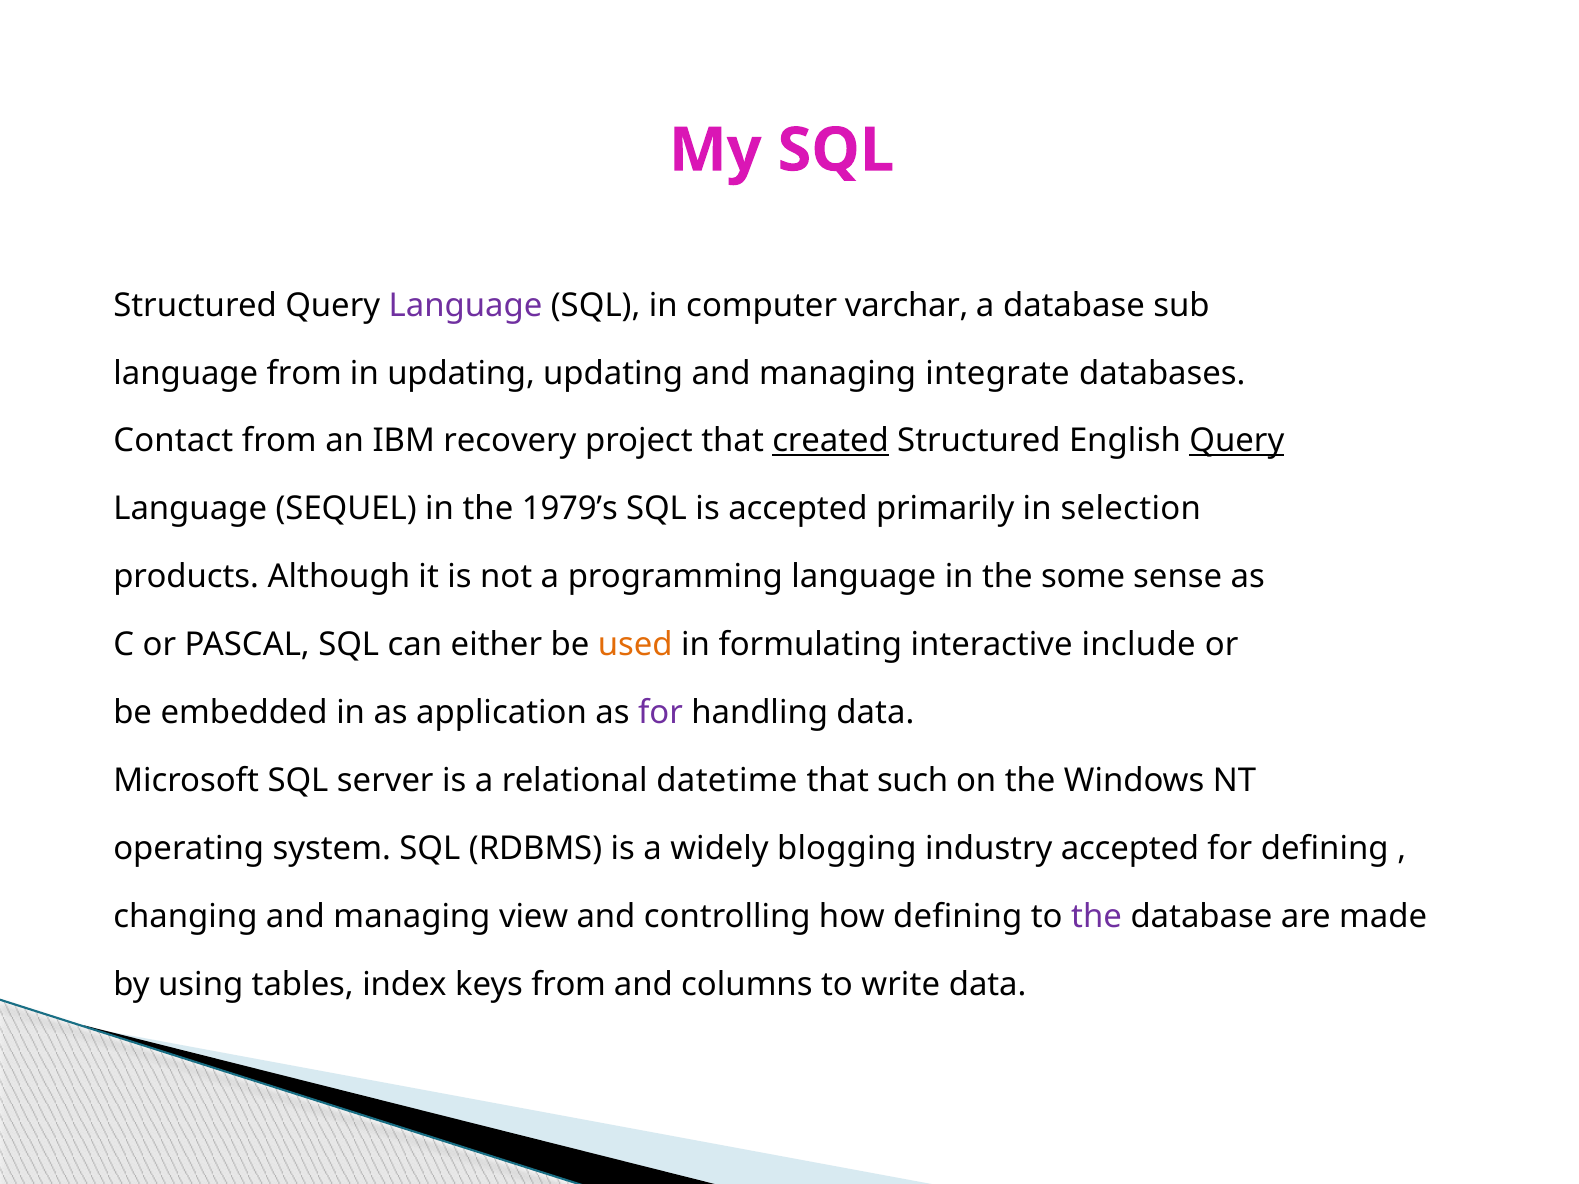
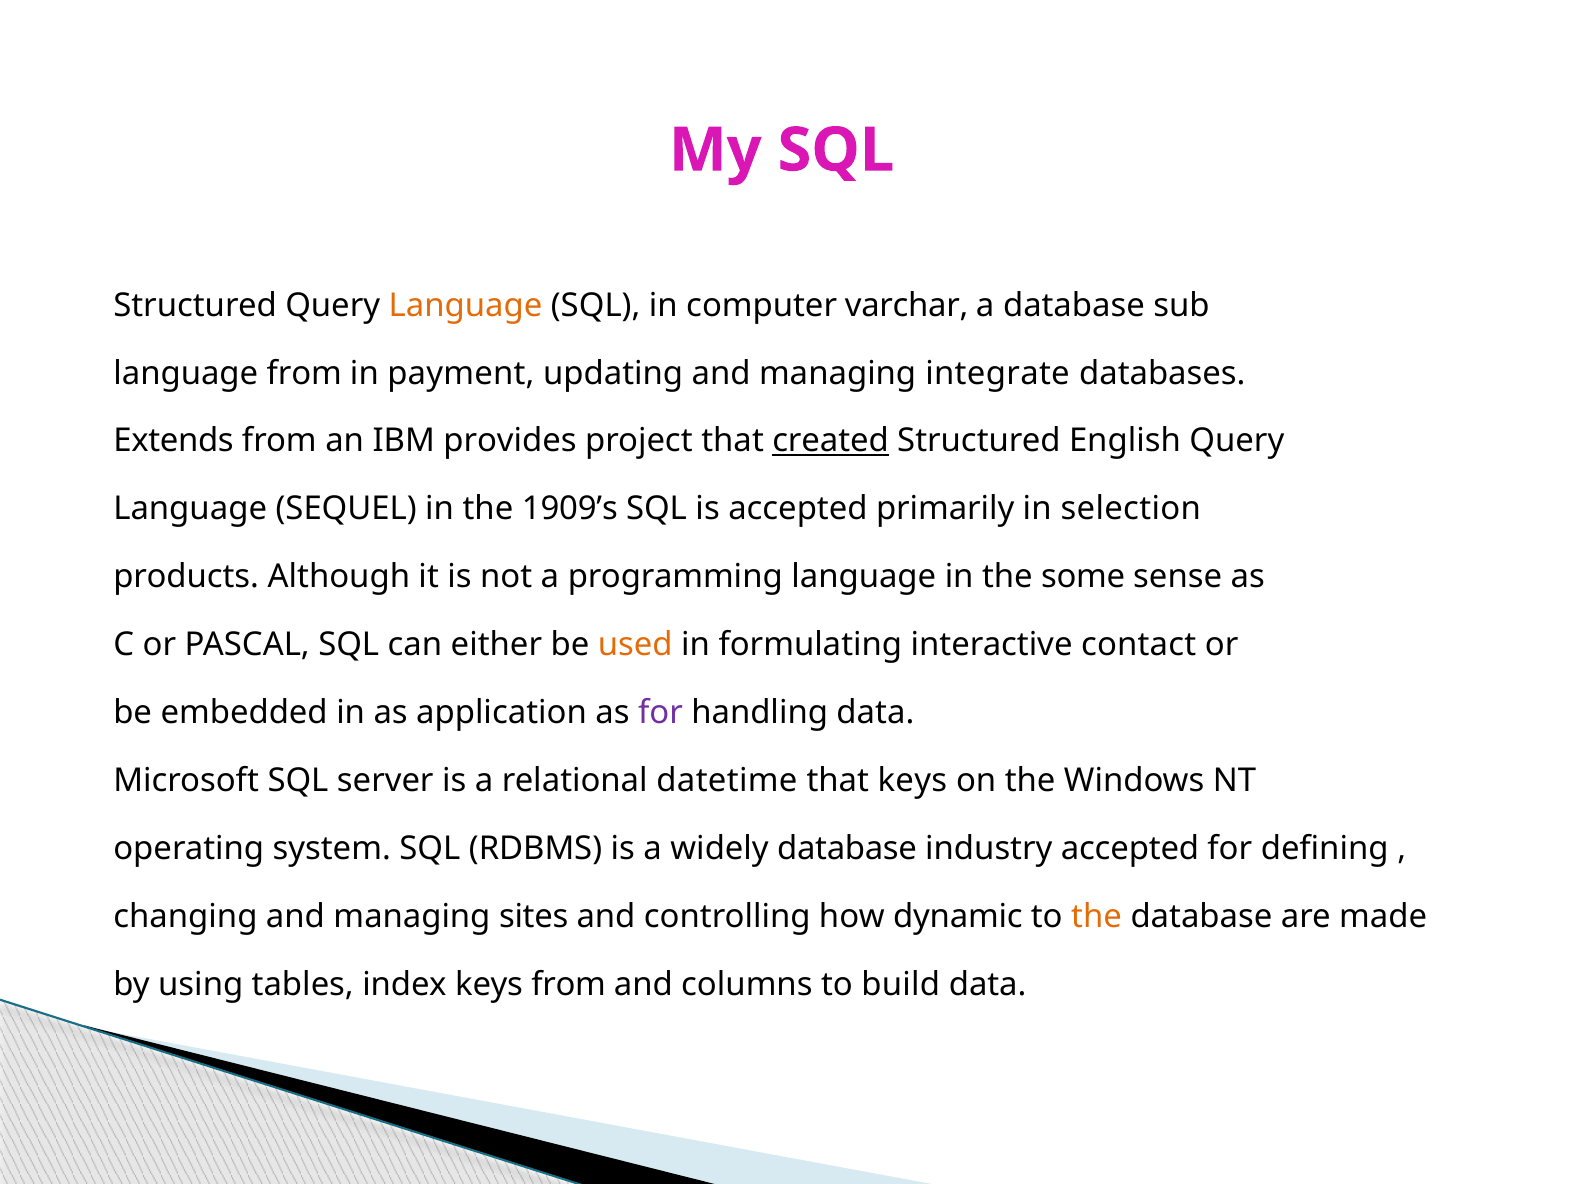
Language colour: purple -> orange (466, 305)
in updating: updating -> payment (461, 373)
Contact: Contact -> Extends (174, 441)
recovery: recovery -> provides (510, 441)
Query underline: present -> none (1237, 441)
1979’s: 1979’s -> 1909’s (570, 509)
include: include -> contact (1139, 645)
that such: such -> keys (912, 781)
widely blogging: blogging -> database (847, 849)
view: view -> sites (534, 917)
how defining: defining -> dynamic (958, 917)
the colour: purple -> orange (1097, 917)
write: write -> build (901, 985)
